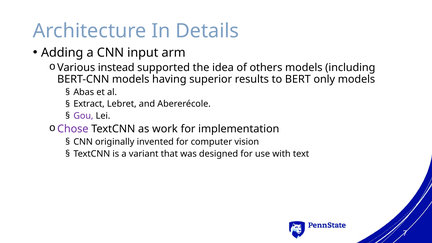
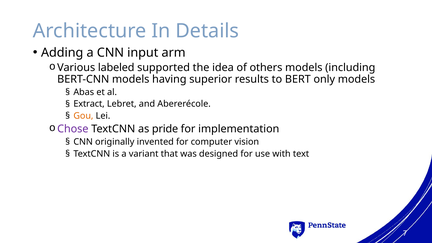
instead: instead -> labeled (116, 67)
Gou colour: purple -> orange (83, 116)
work: work -> pride (165, 129)
